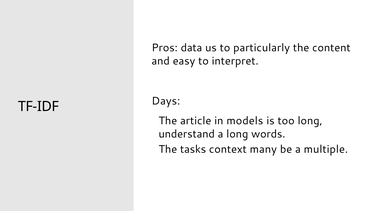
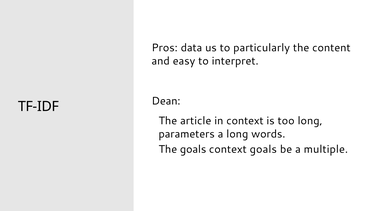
Days: Days -> Dean (166, 101)
in models: models -> context (245, 121)
understand: understand -> parameters (187, 134)
The tasks: tasks -> goals (193, 149)
context many: many -> goals (263, 149)
